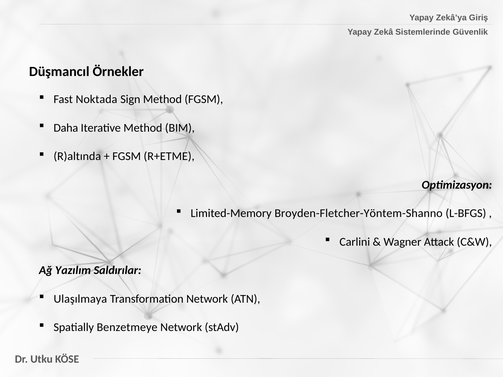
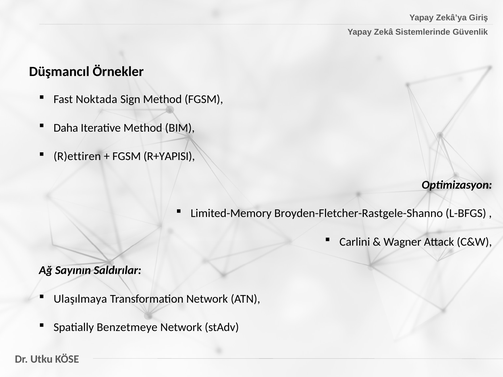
R)altında: R)altında -> R)ettiren (77, 156)
R+ETME: R+ETME -> R+YAPISI (169, 156)
Broyden-Fletcher-Yöntem-Shanno: Broyden-Fletcher-Yöntem-Shanno -> Broyden-Fletcher-Rastgele-Shanno (359, 213)
Yazılım: Yazılım -> Sayının (73, 271)
